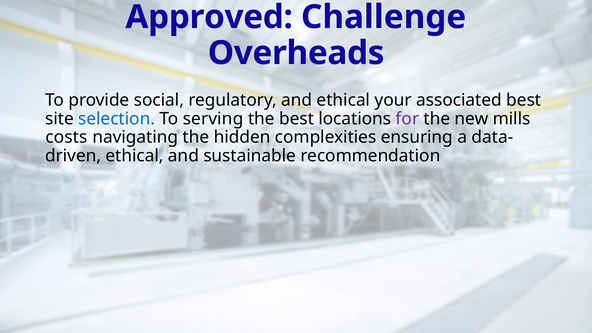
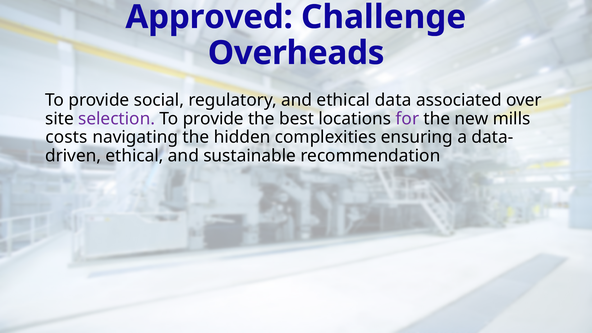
your: your -> data (393, 100)
associated best: best -> over (524, 100)
selection colour: blue -> purple (117, 119)
serving: serving -> provide (213, 119)
